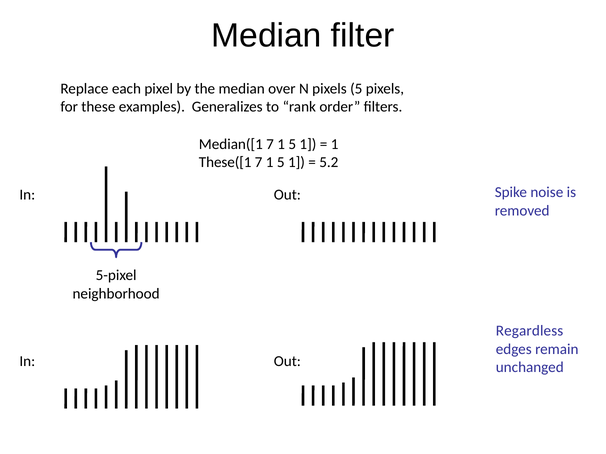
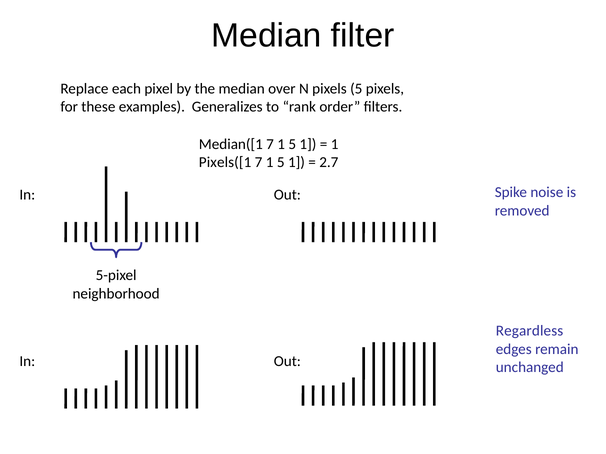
These([1: These([1 -> Pixels([1 (225, 163)
5.2: 5.2 -> 2.7 (329, 163)
